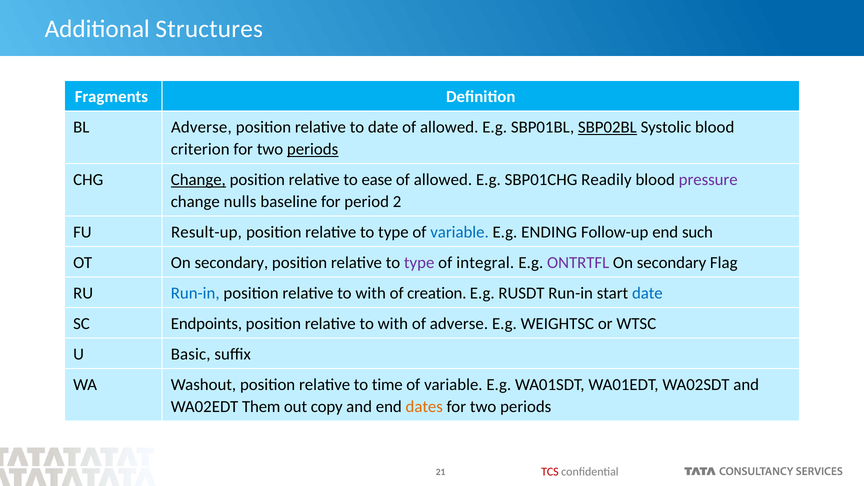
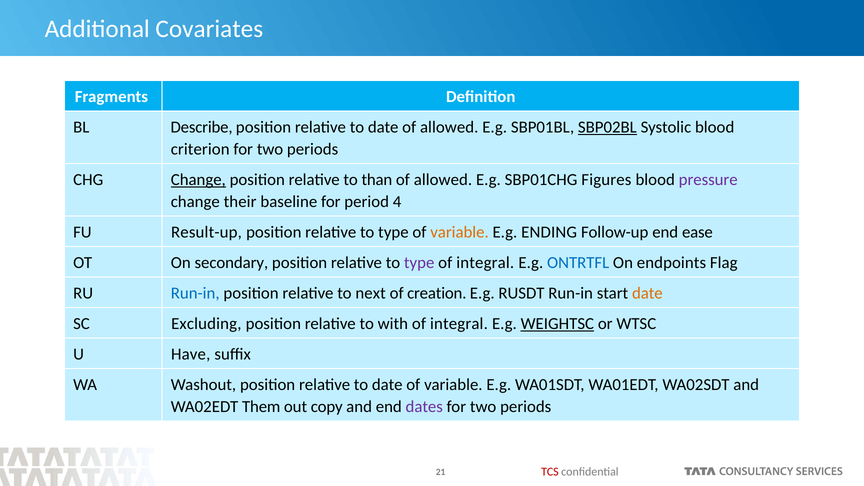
Structures: Structures -> Covariates (209, 29)
BL Adverse: Adverse -> Describe (202, 127)
periods underline: present -> none (313, 149)
ease: ease -> than (377, 180)
Readily: Readily -> Figures (606, 180)
nulls: nulls -> their (240, 202)
2: 2 -> 4 (397, 202)
variable colour: blue -> orange (460, 232)
such: such -> ease (697, 232)
ONTRTFL colour: purple -> blue (578, 263)
secondary: secondary -> endpoints (671, 263)
with: with -> next (371, 293)
date colour: blue -> orange (647, 293)
Endpoints: Endpoints -> Excluding (206, 324)
adverse: adverse -> integral (459, 324)
WEIGHTSC underline: none -> present (557, 324)
Basic: Basic -> Have (191, 354)
time: time -> date (387, 385)
dates colour: orange -> purple (424, 407)
